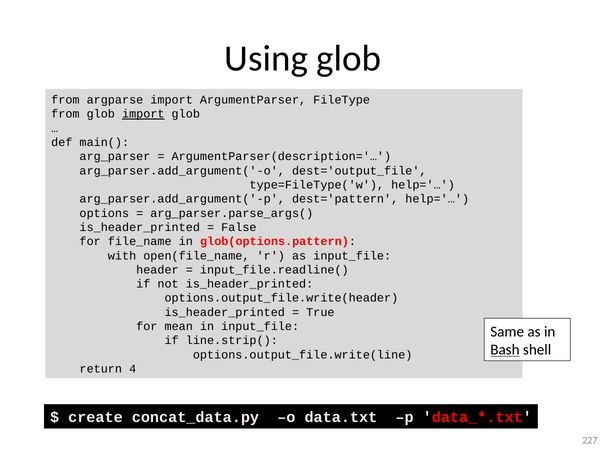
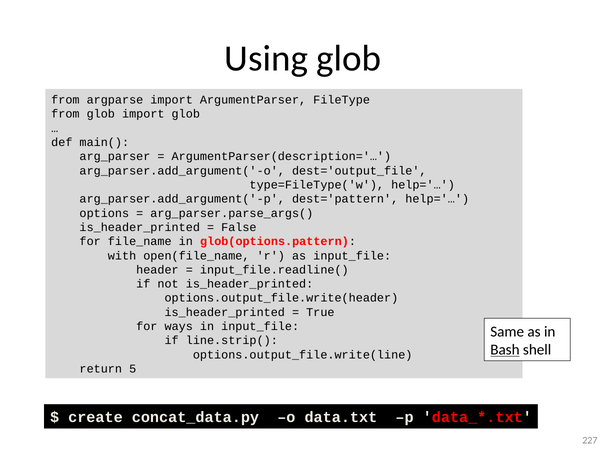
import underline: present -> none (143, 114)
mean: mean -> ways (179, 326)
4: 4 -> 5 (133, 369)
